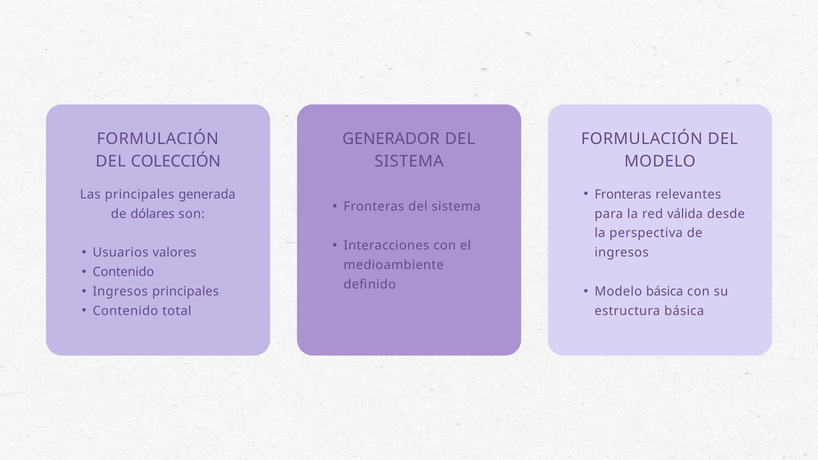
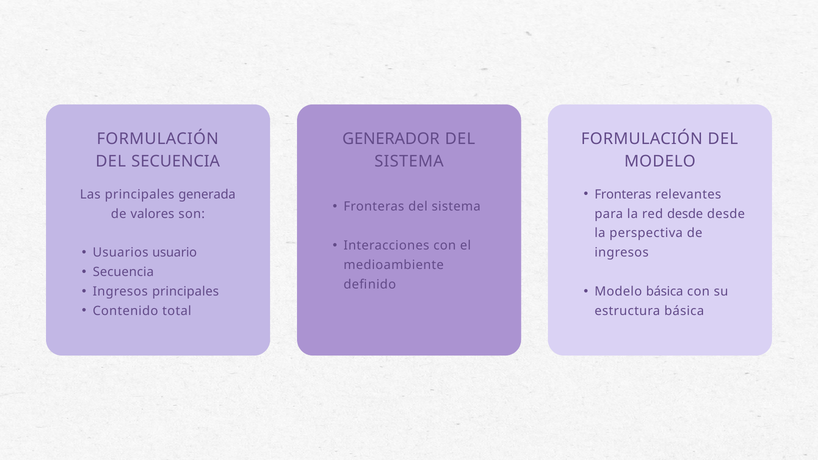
DEL COLECCIÓN: COLECCIÓN -> SECUENCIA (176, 162)
dólares: dólares -> valores (152, 214)
red válida: válida -> desde (685, 214)
valores: valores -> usuario (175, 253)
Contenido: Contenido -> Secuencia (123, 272)
